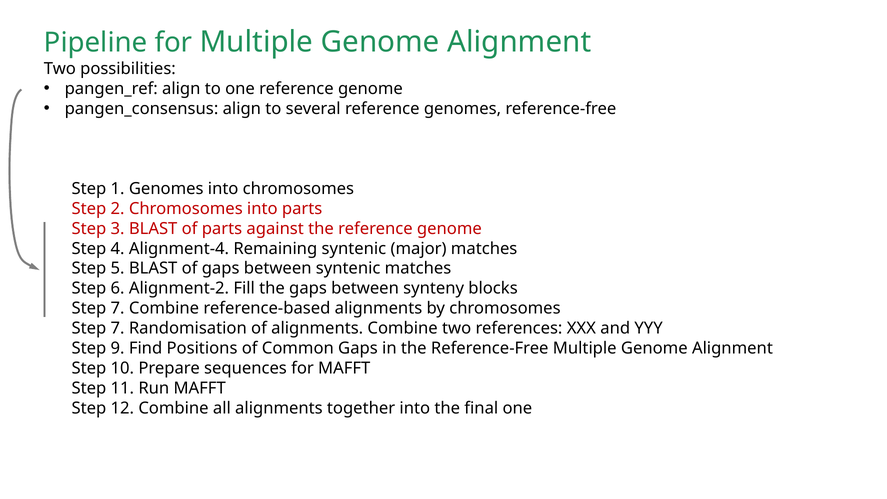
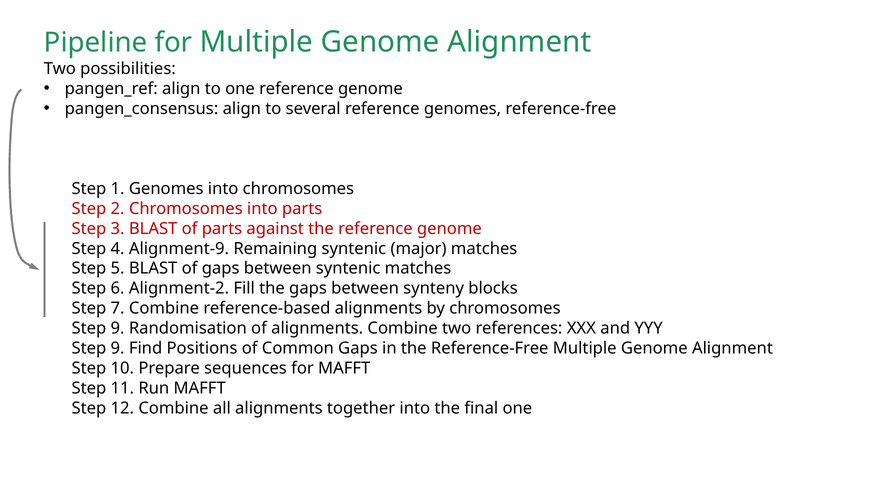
Alignment-4: Alignment-4 -> Alignment-9 (179, 248)
7: 7 -> 9 (118, 328)
